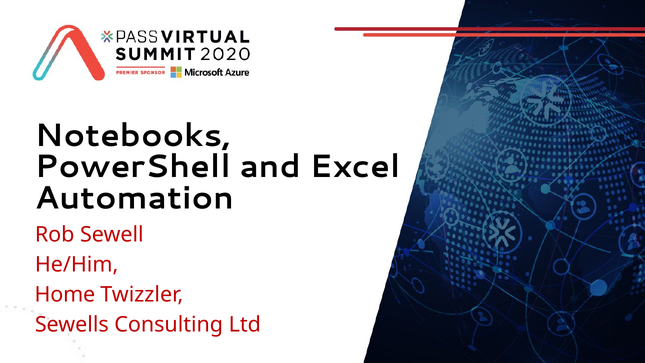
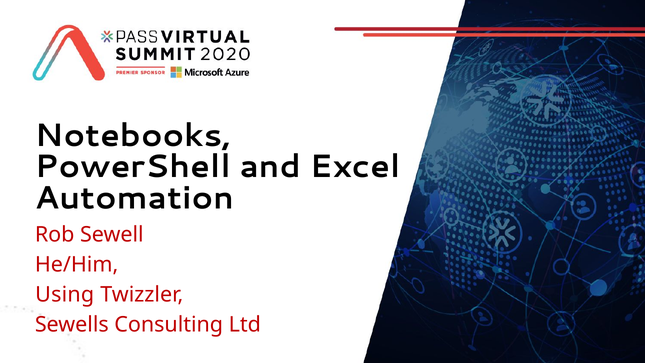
Home: Home -> Using (65, 295)
